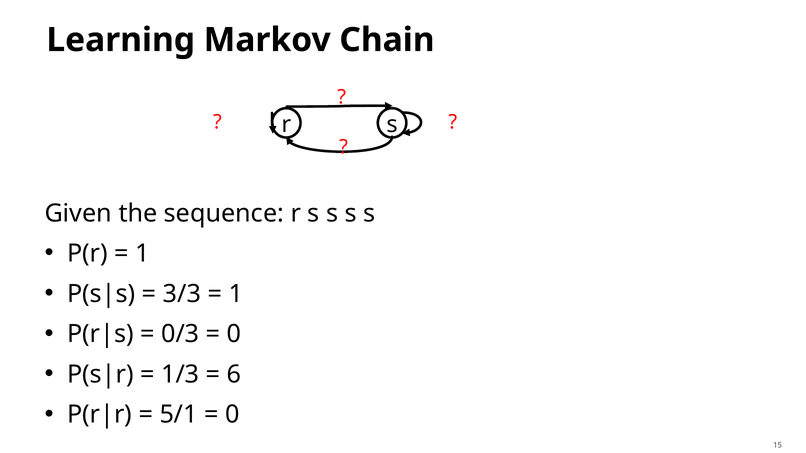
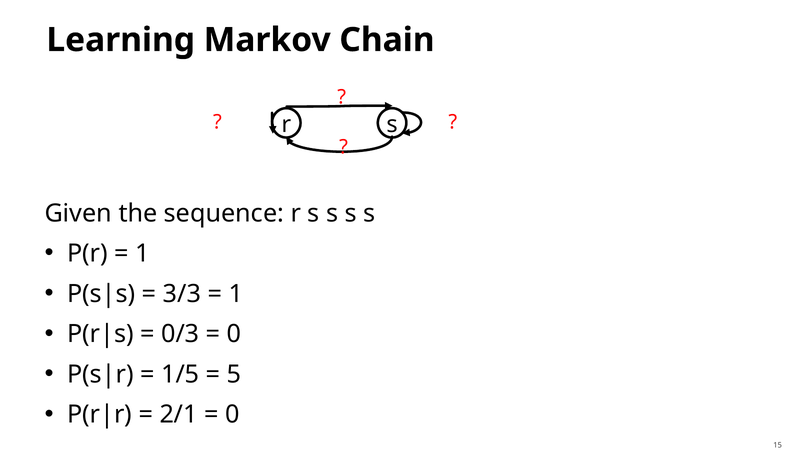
1/3: 1/3 -> 1/5 (180, 375)
6: 6 -> 5 (234, 375)
5/1: 5/1 -> 2/1 (179, 415)
